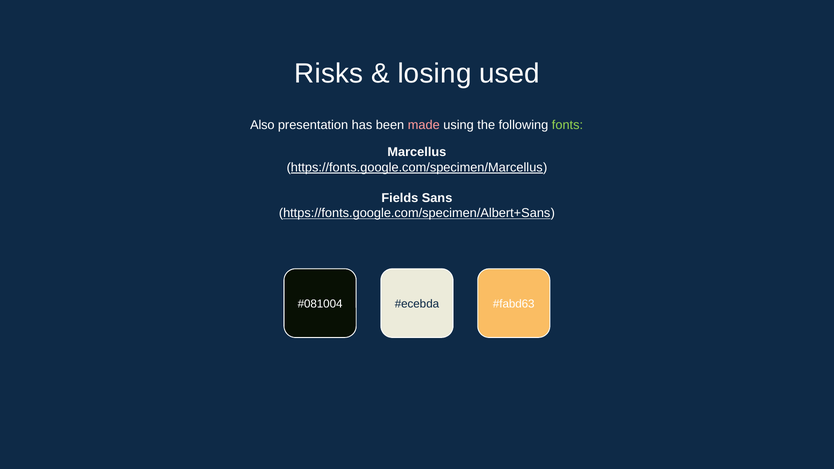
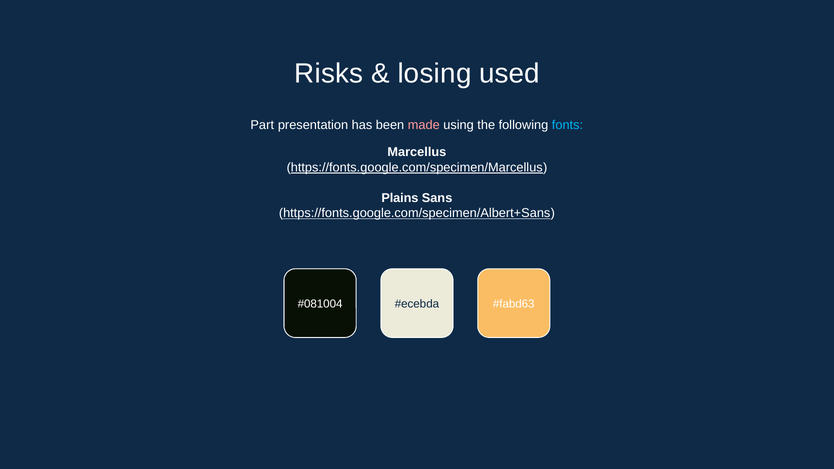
Also: Also -> Part (262, 125)
fonts colour: light green -> light blue (567, 125)
Fields: Fields -> Plains (400, 198)
